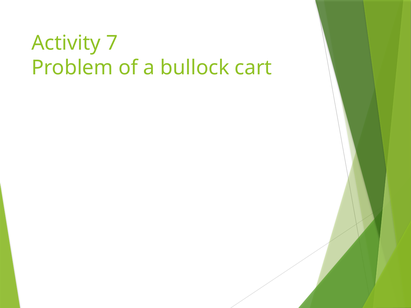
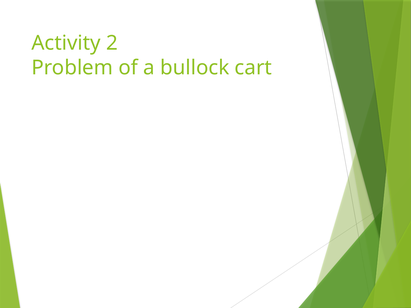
7: 7 -> 2 (112, 43)
